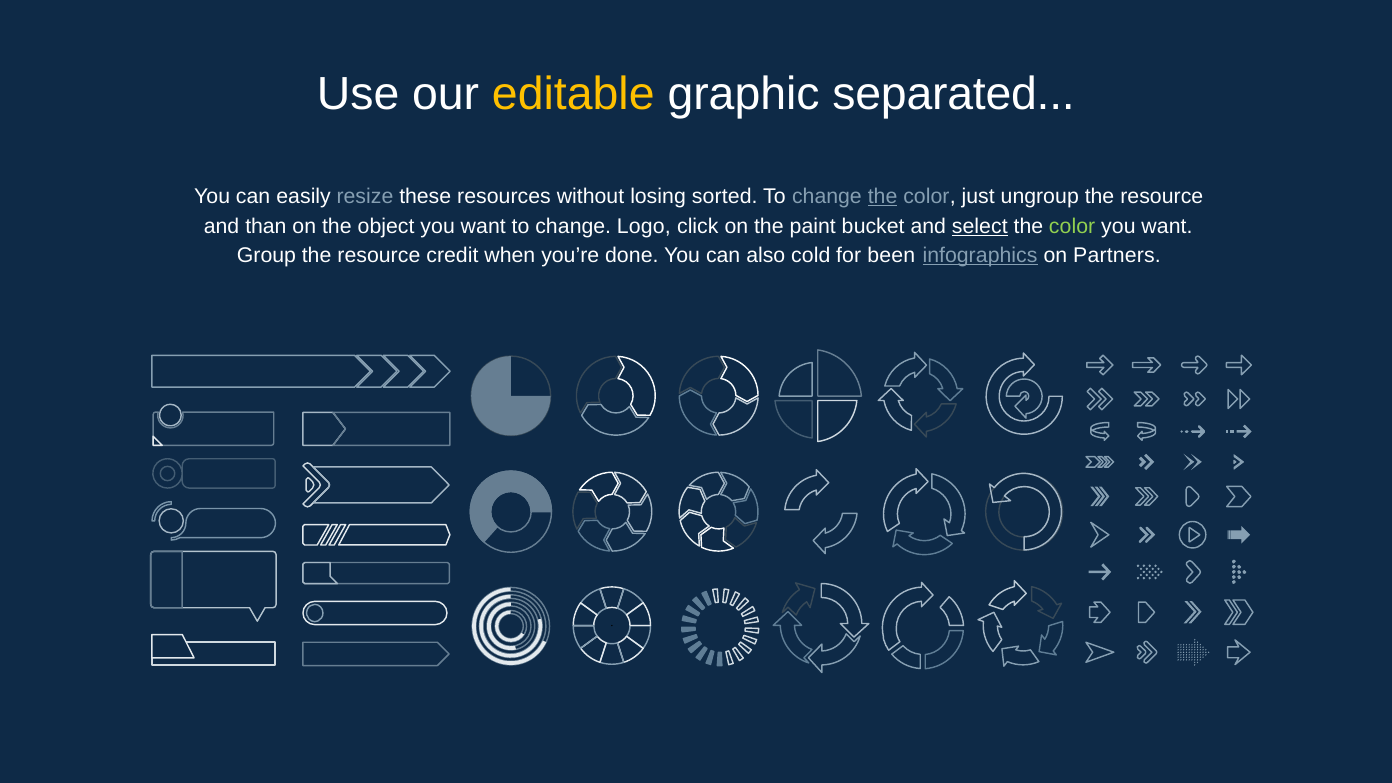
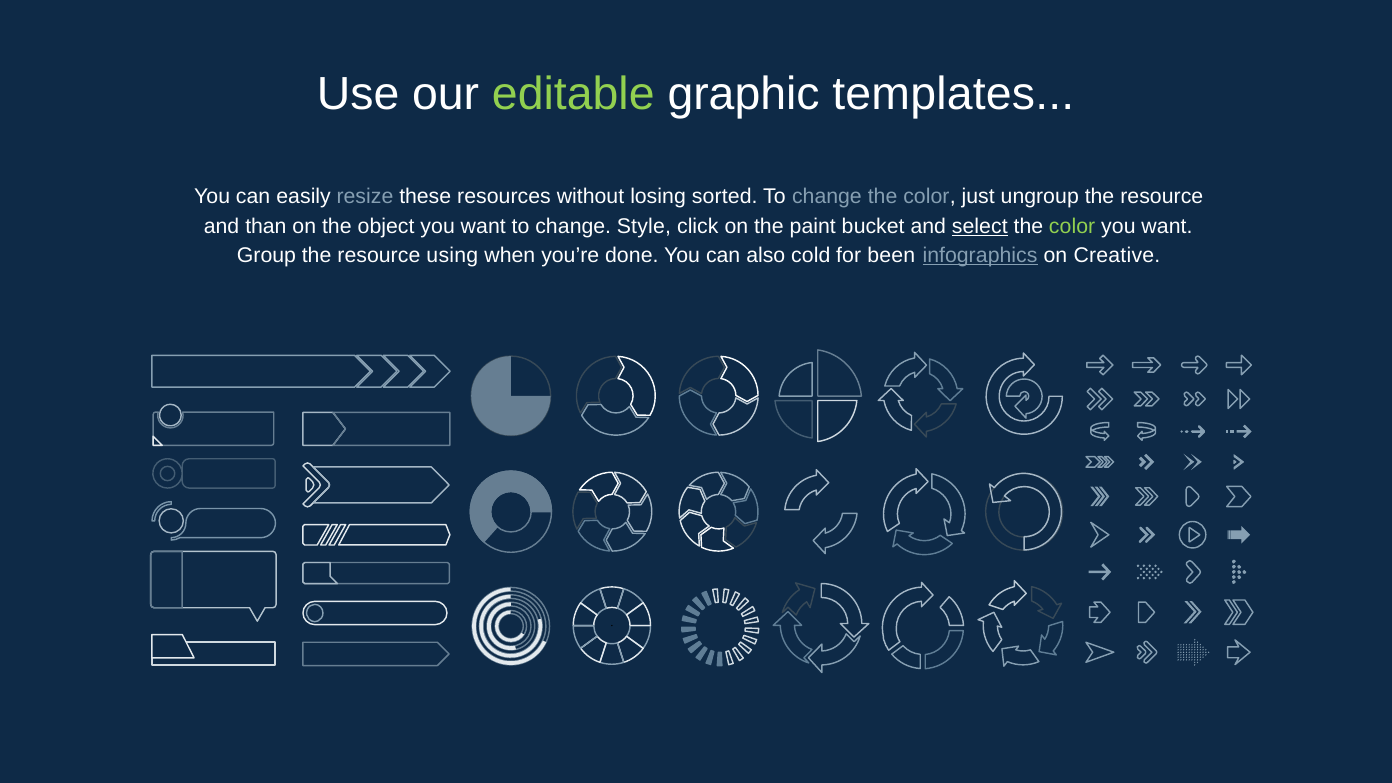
editable colour: yellow -> light green (573, 94)
separated: separated -> templates (953, 94)
the underline: present -> none (883, 197)
Logo: Logo -> Style (644, 226)
credit: credit -> using (452, 255)
Partners: Partners -> Creative (1117, 255)
